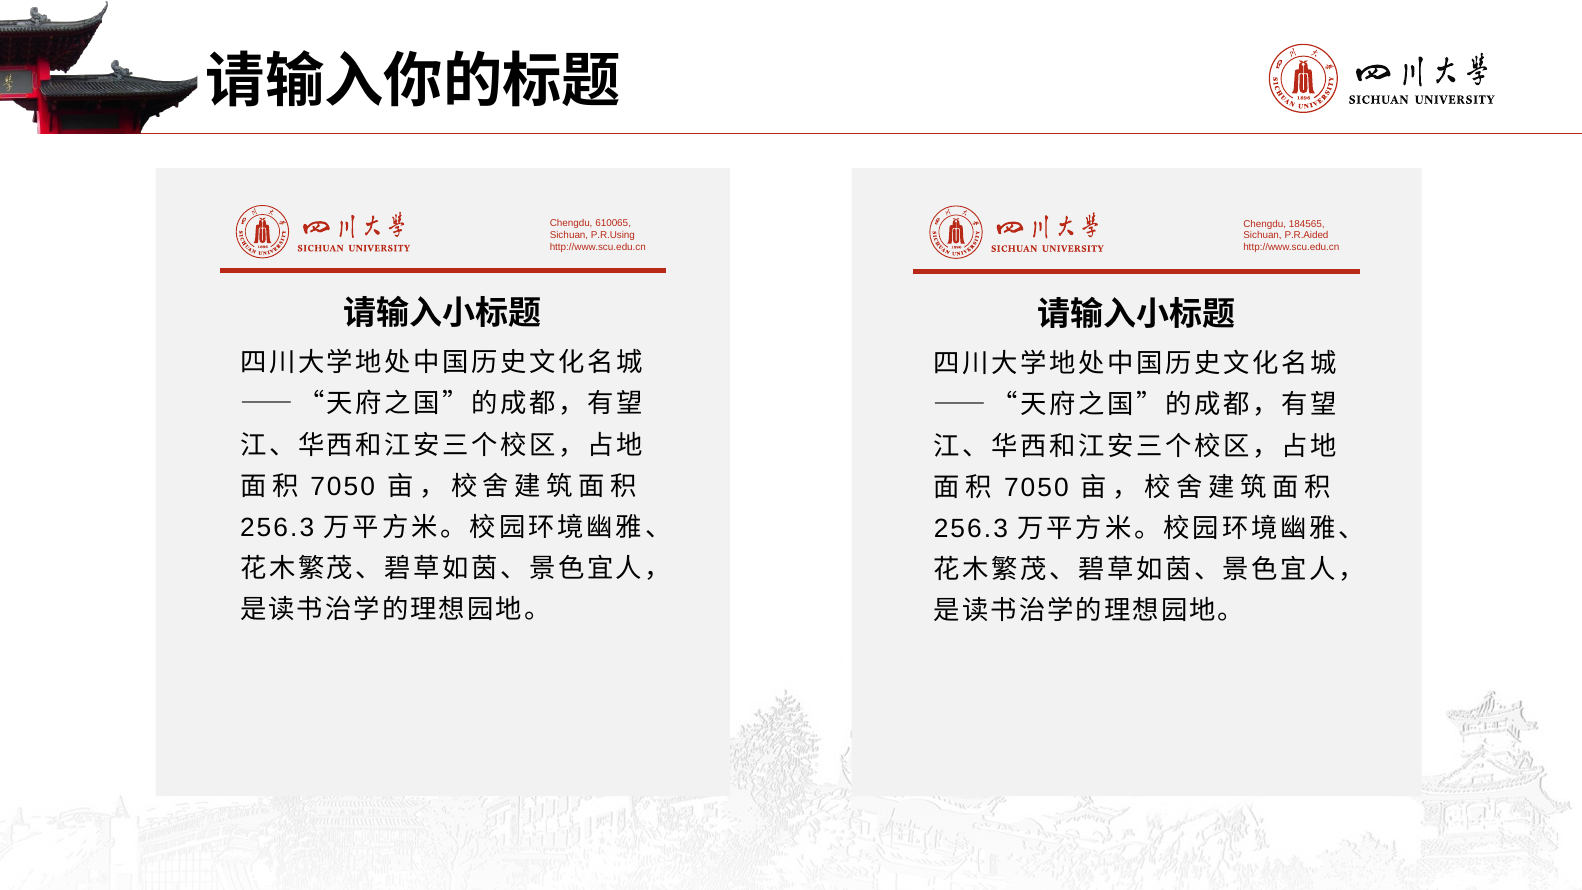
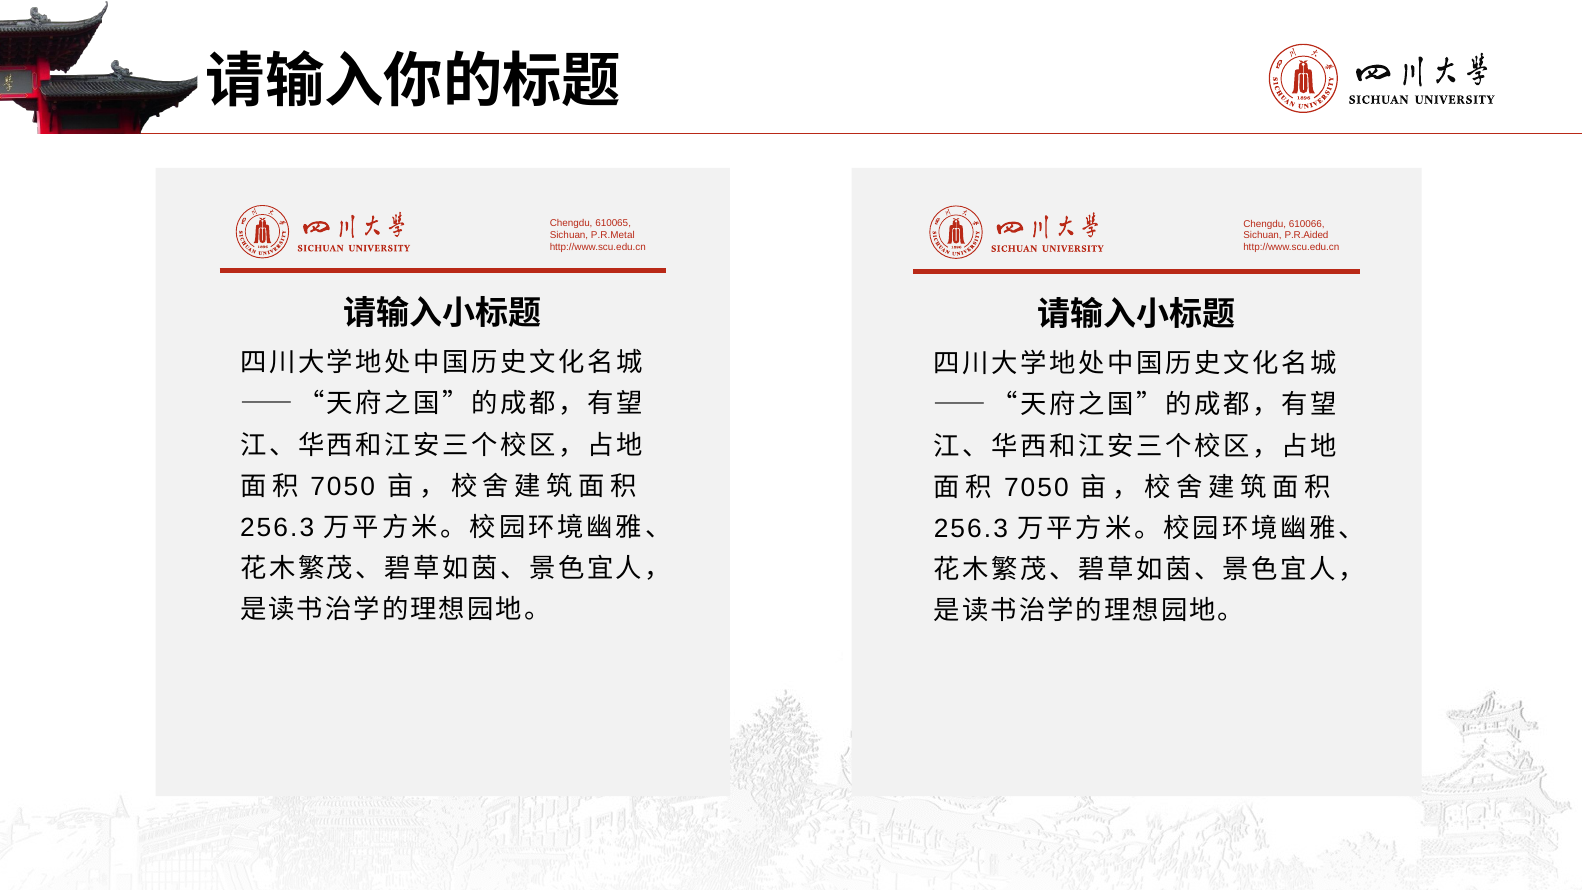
184565: 184565 -> 610066 (1307, 224)
P.R.Using: P.R.Using -> P.R.Metal (613, 235)
